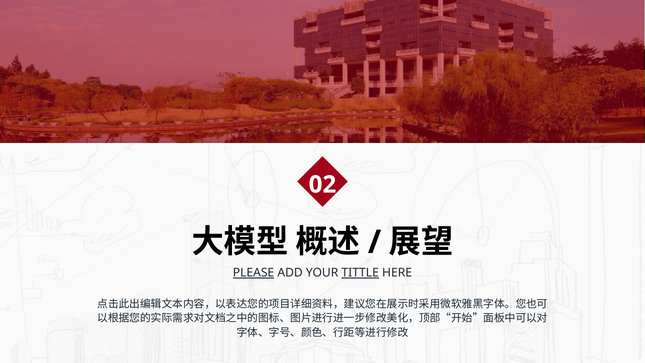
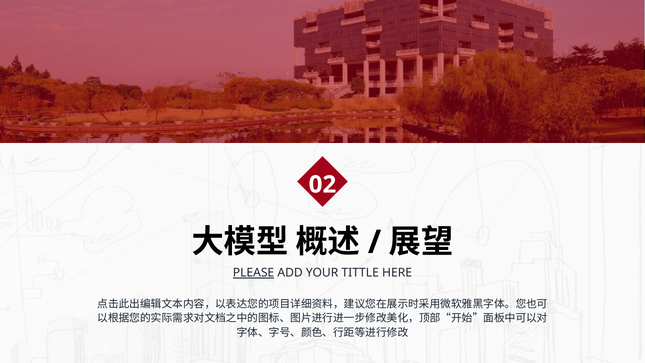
TITTLE underline: present -> none (360, 273)
